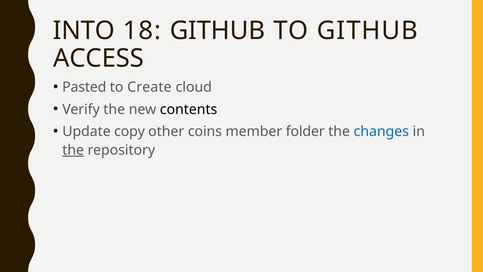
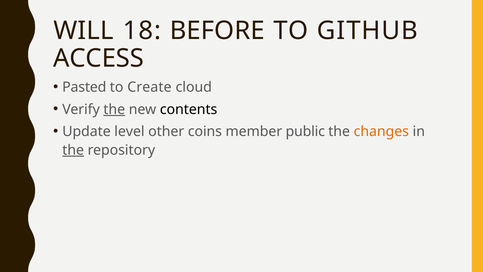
INTO: INTO -> WILL (84, 31)
18 GITHUB: GITHUB -> BEFORE (217, 31)
the underline: none -> present (114, 109)
copy: copy -> level (129, 131)
folder: folder -> public (305, 131)
changes colour: blue -> orange (381, 131)
